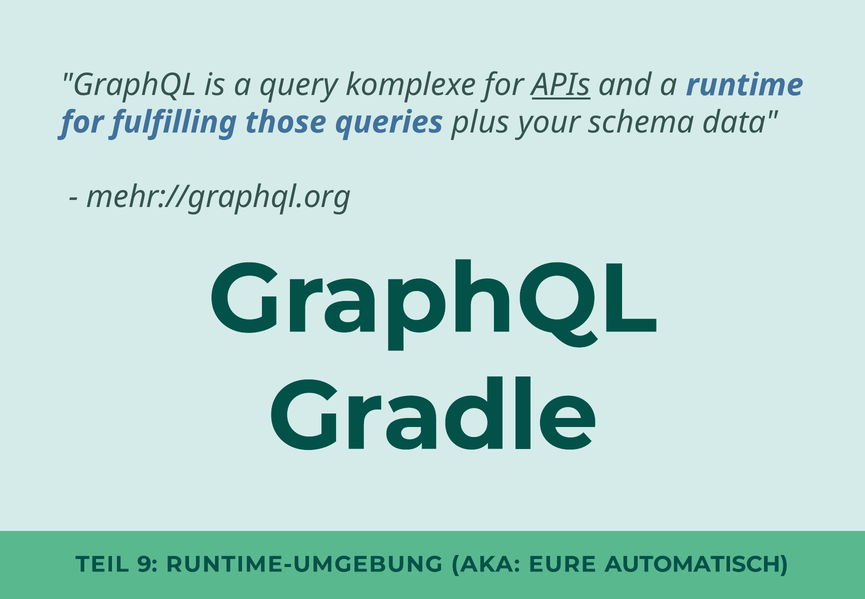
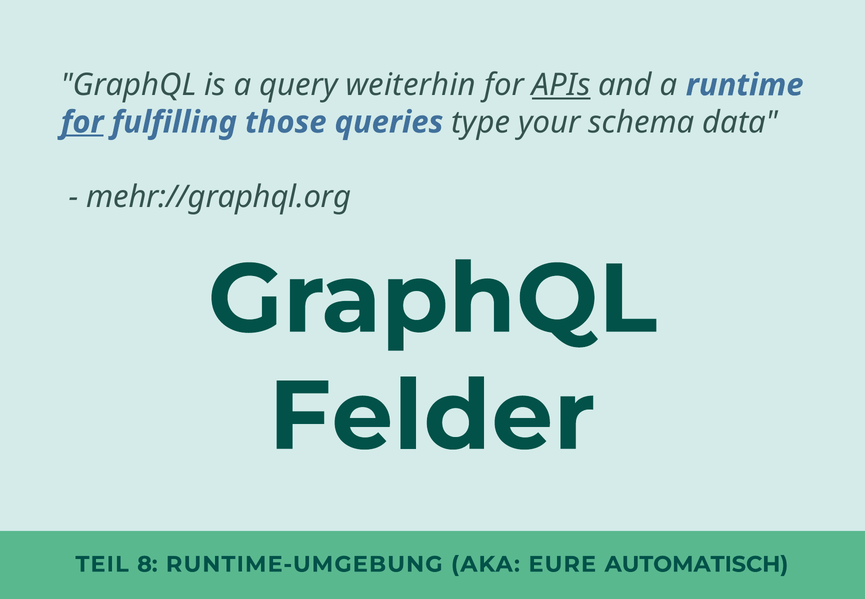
komplexe: komplexe -> weiterhin (411, 85)
for underline: none -> present (82, 122)
plus: plus -> type (481, 122)
Gradle: Gradle -> Felder (432, 417)
9: 9 -> 8 (147, 564)
